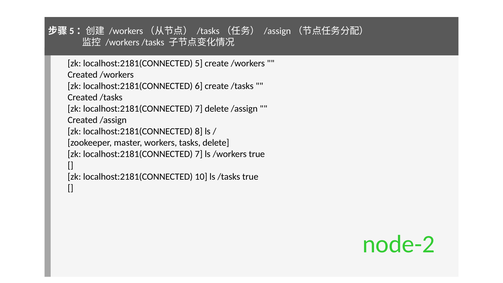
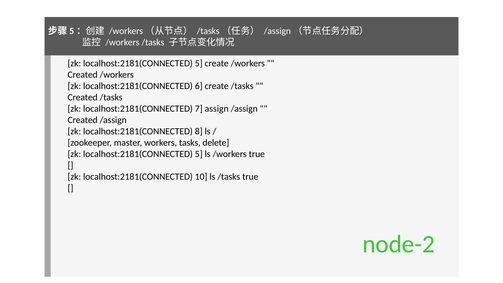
7 delete: delete -> assign (217, 109)
7: 7 -> 5 (199, 154)
